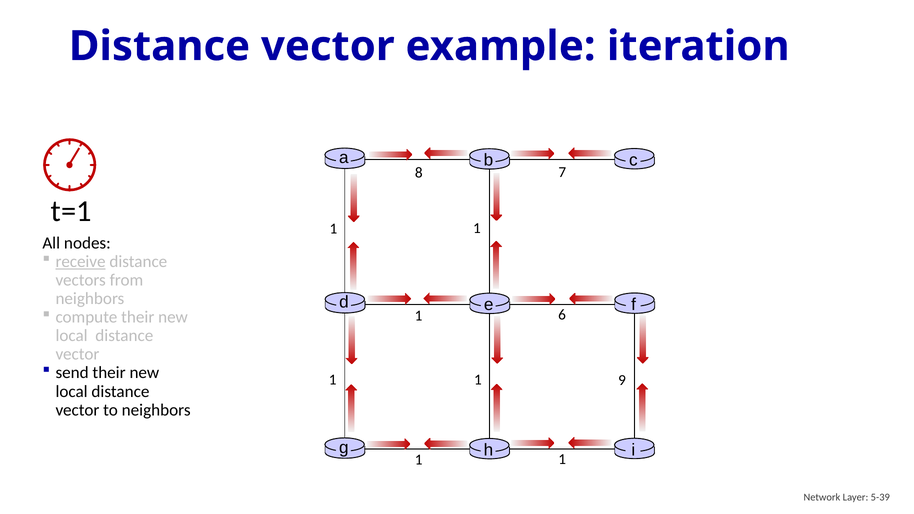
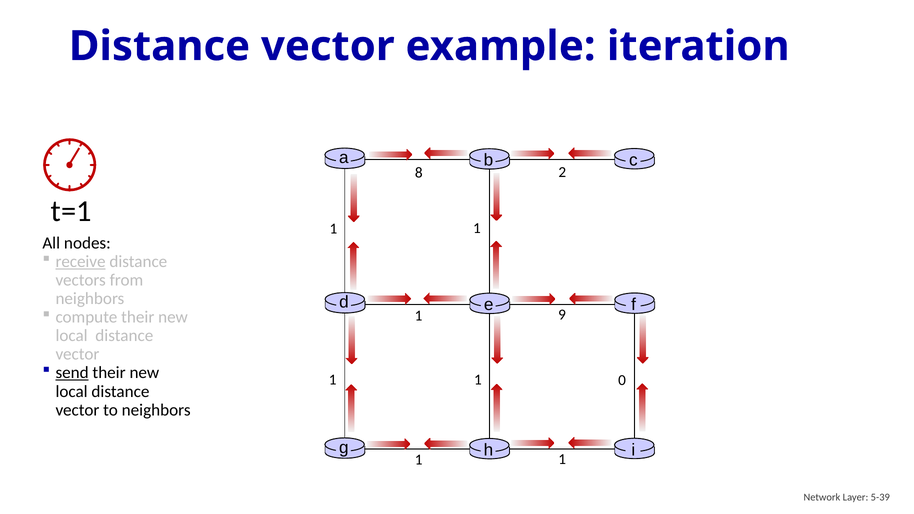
7: 7 -> 2 (562, 172)
6: 6 -> 9 (562, 315)
send underline: none -> present (72, 373)
9: 9 -> 0 (622, 380)
